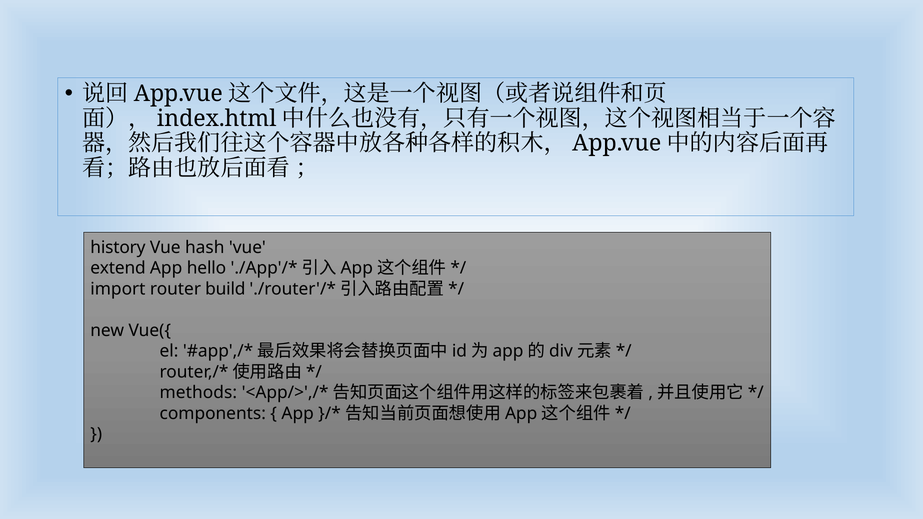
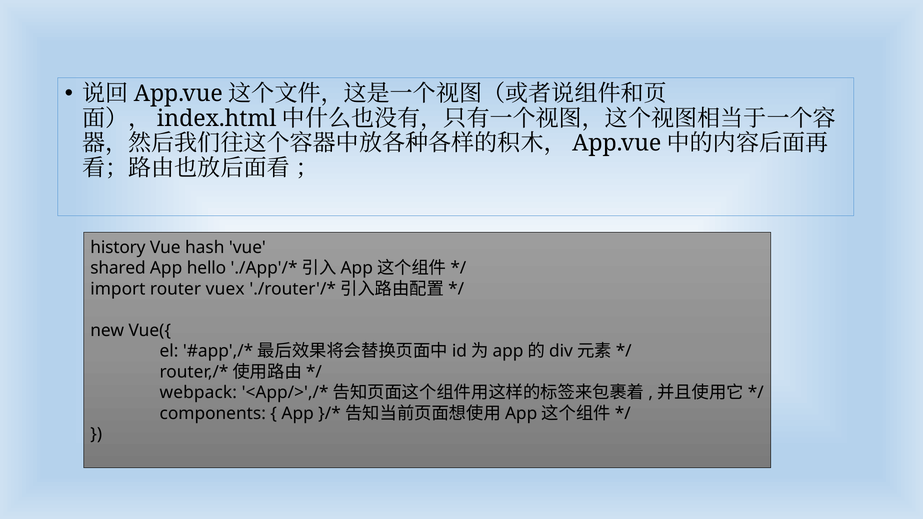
extend: extend -> shared (118, 268)
build: build -> vuex (225, 289)
methods: methods -> webpack (198, 393)
